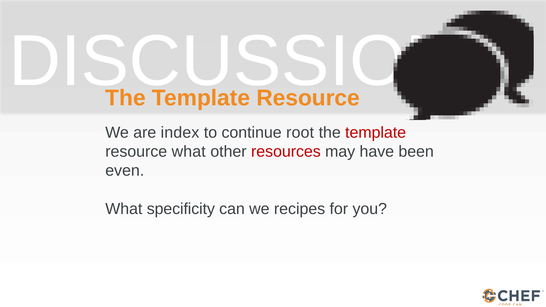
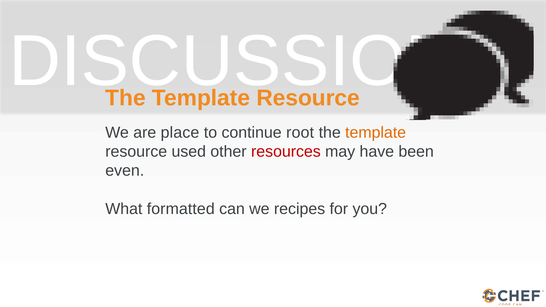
index: index -> place (180, 132)
template colour: red -> orange (376, 132)
resource what: what -> used (189, 152)
specificity: specificity -> formatted (181, 209)
